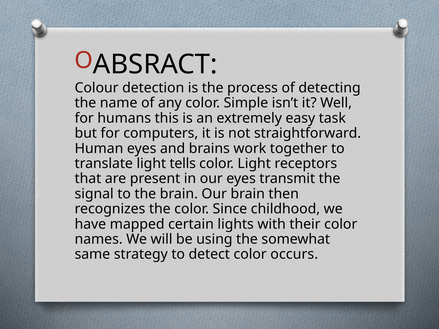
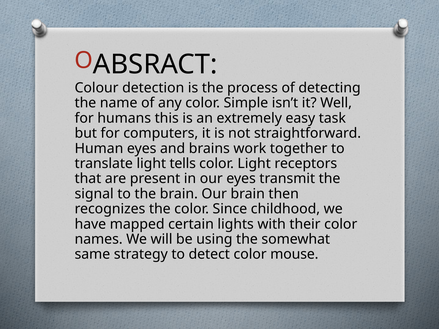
occurs: occurs -> mouse (294, 255)
